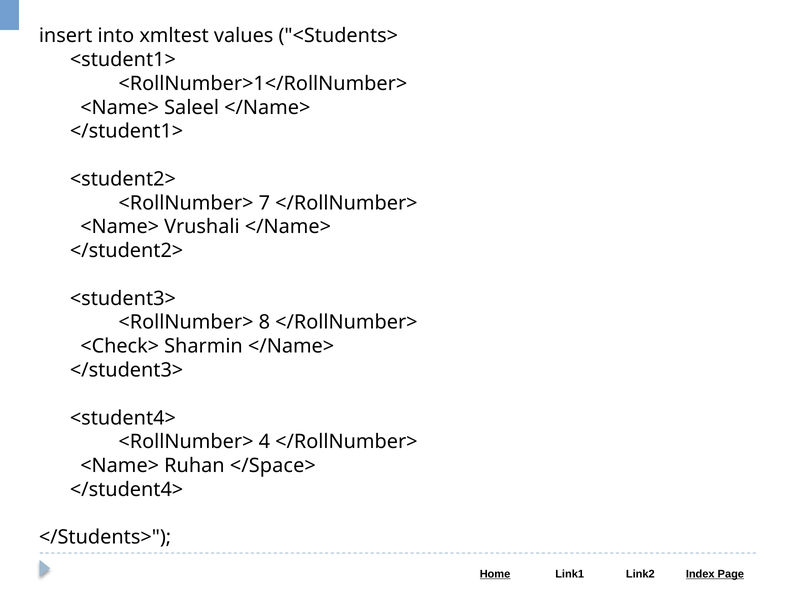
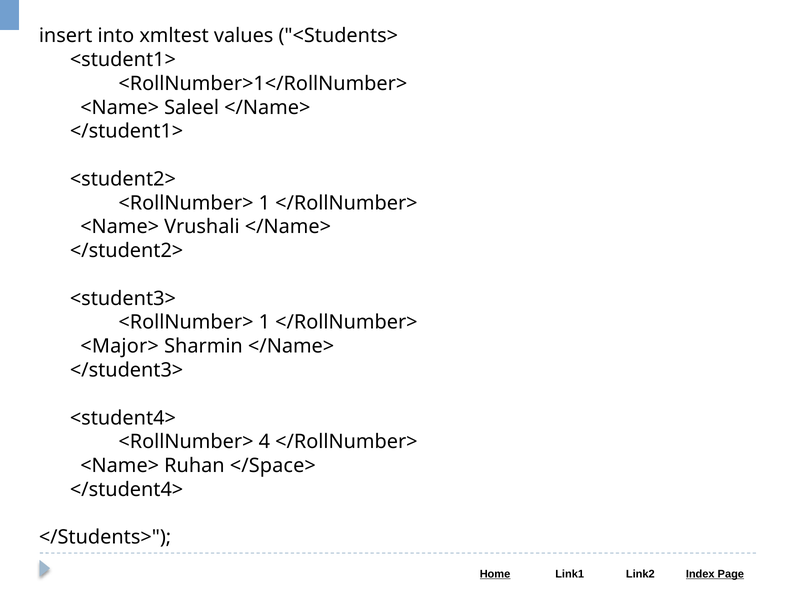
7: 7 -> 1 (264, 203)
8: 8 -> 1 (264, 322)
<Check>: <Check> -> <Major> (120, 346)
